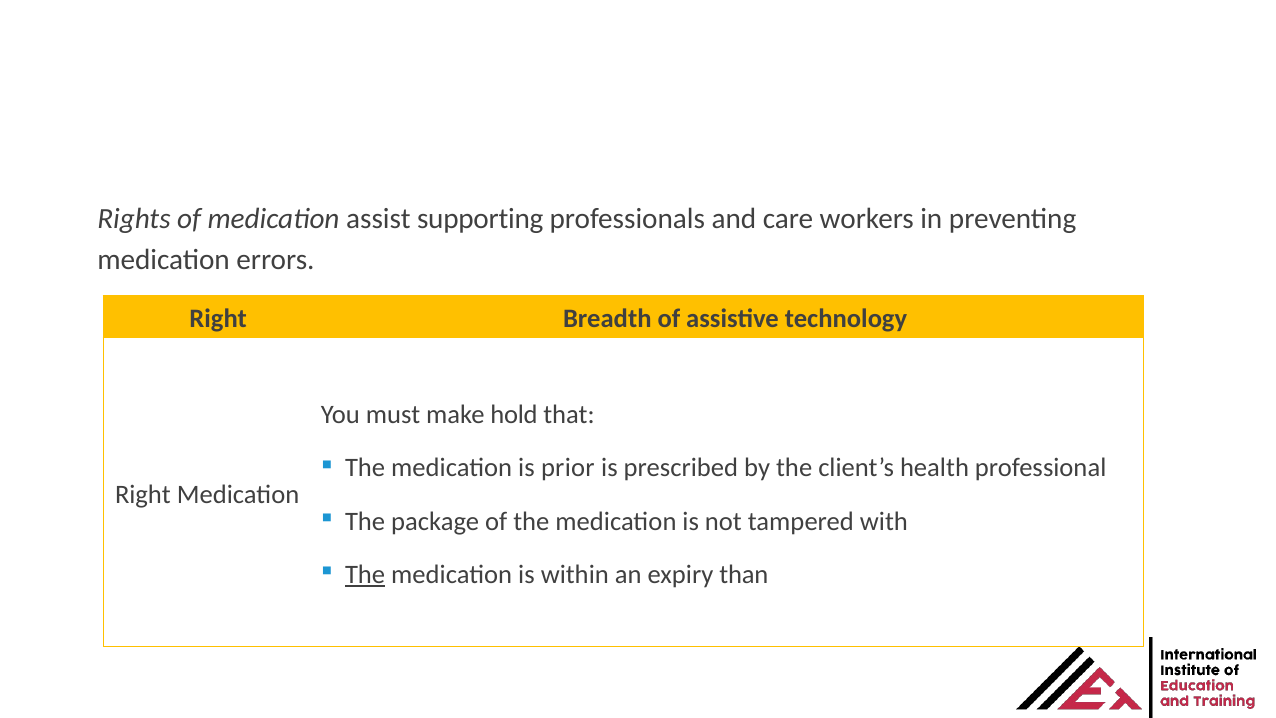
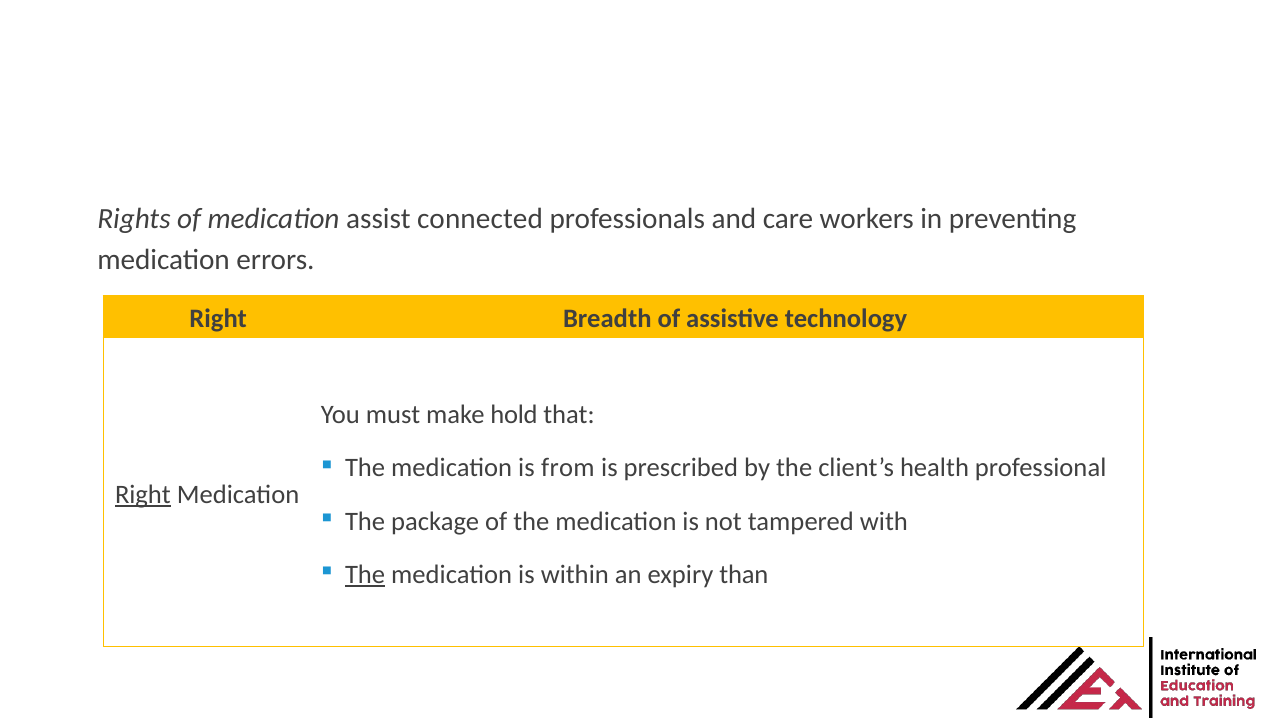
supporting: supporting -> connected (480, 219)
prior: prior -> from (568, 468)
Right underline: none -> present (143, 495)
